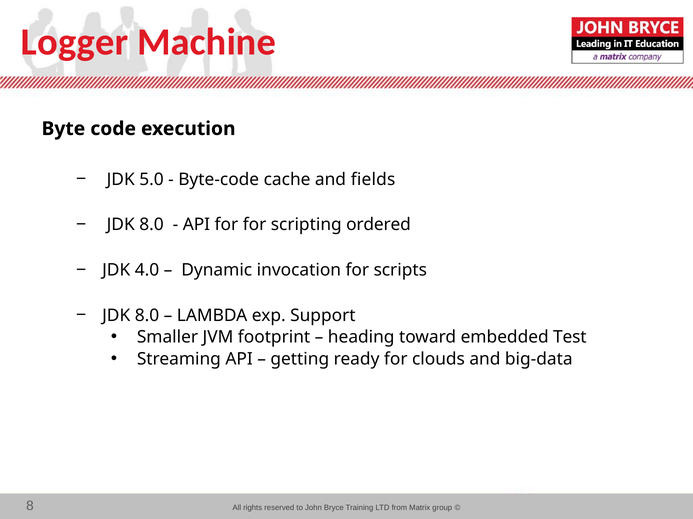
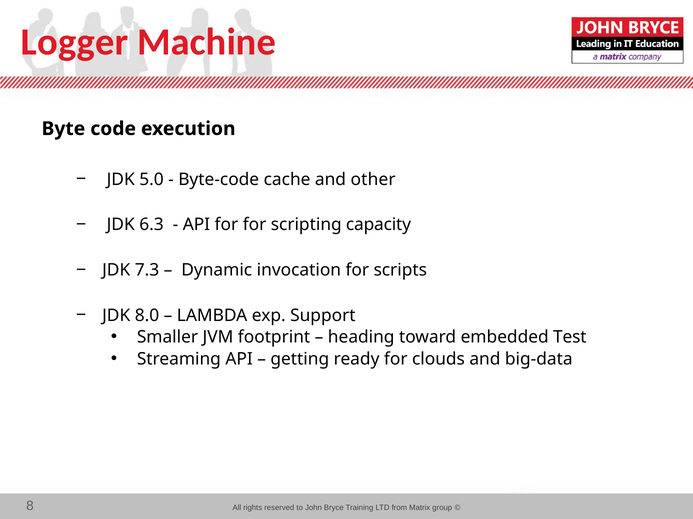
fields: fields -> other (373, 180)
8.0: 8.0 -> 6.3 (151, 225)
ordered: ordered -> capacity (378, 225)
4.0: 4.0 -> 7.3 (147, 271)
